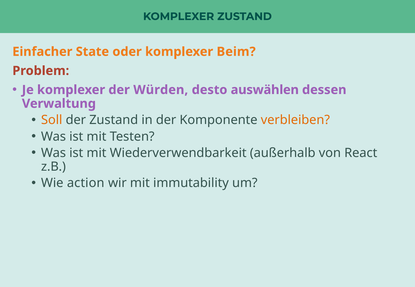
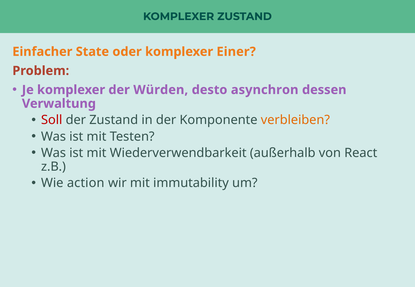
Beim: Beim -> Einer (236, 52)
auswählen: auswählen -> asynchron (265, 90)
Soll colour: orange -> red (52, 120)
